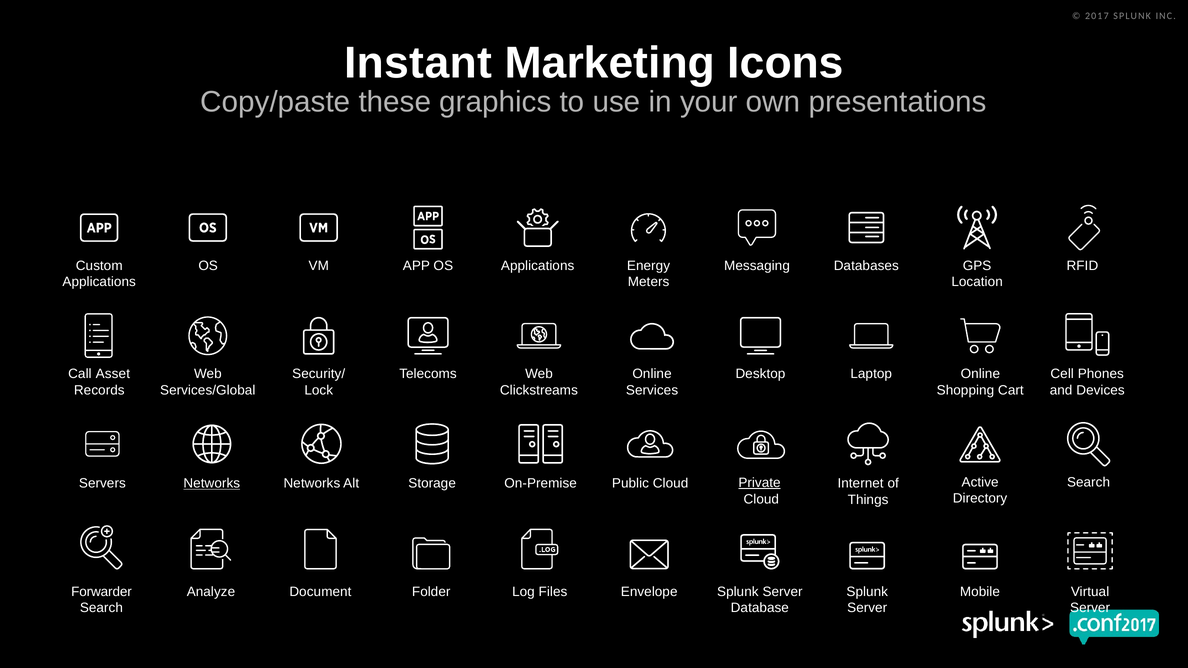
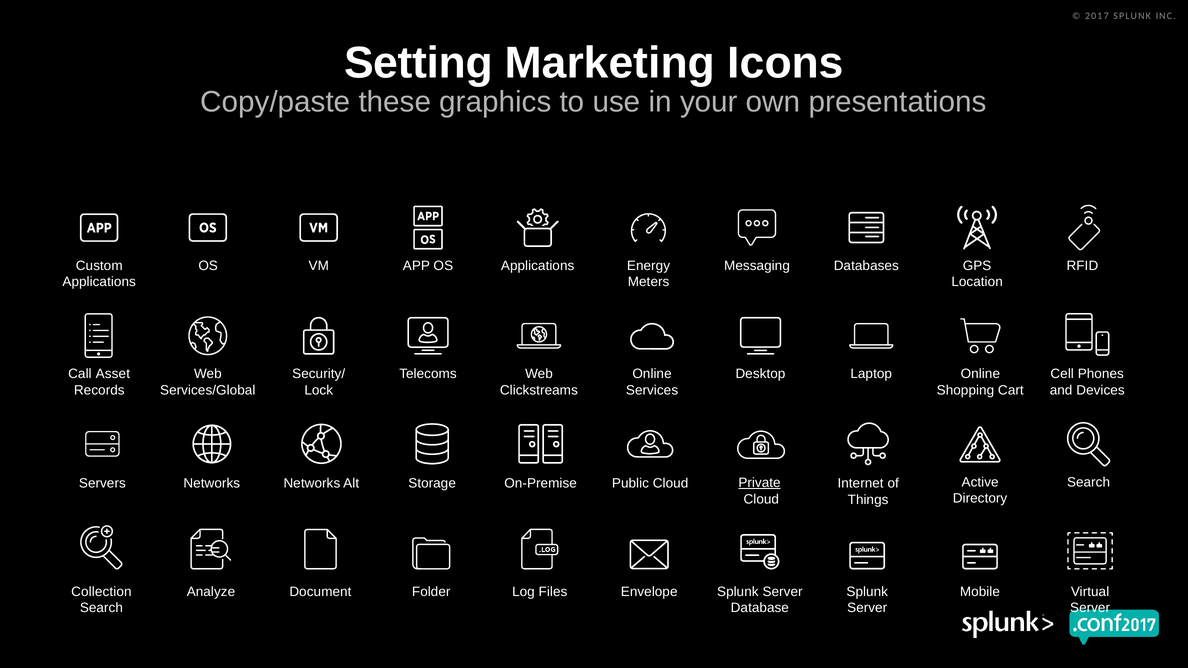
Instant: Instant -> Setting (418, 63)
Networks underline: present -> none (212, 484)
Forwarder: Forwarder -> Collection (101, 592)
